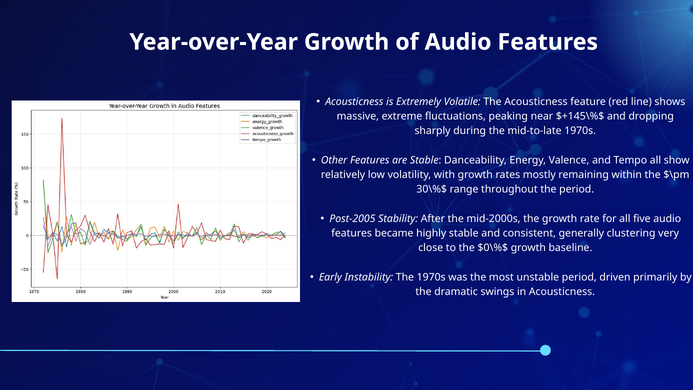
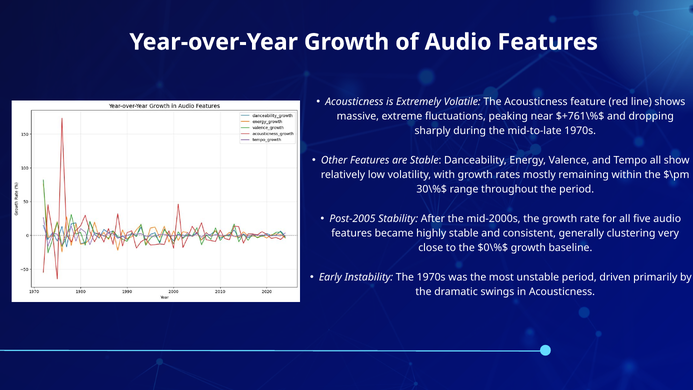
$+145\%$: $+145\%$ -> $+761\%$ (580, 116)
